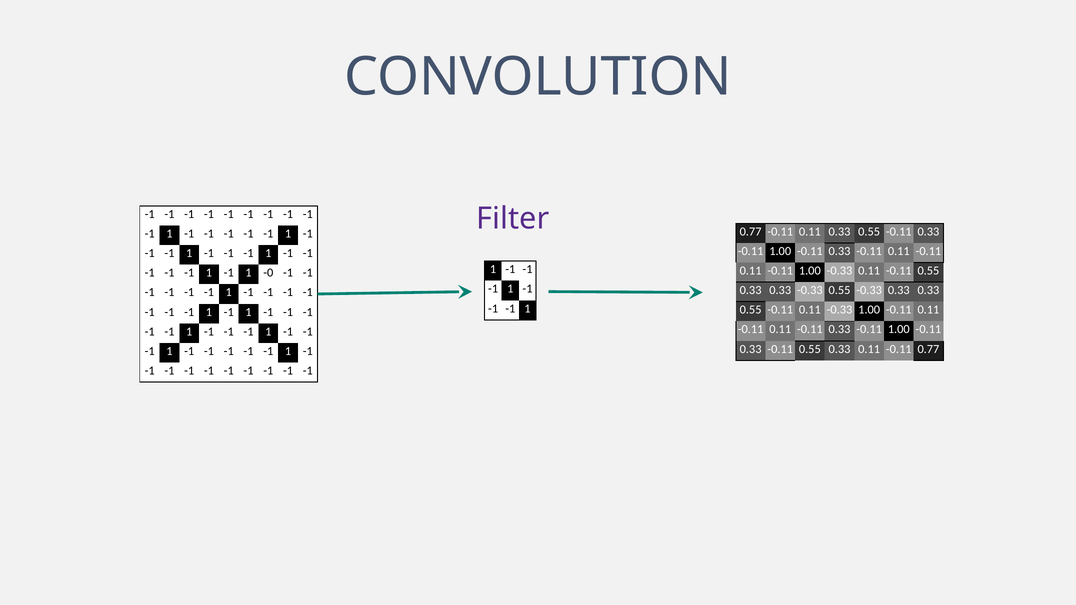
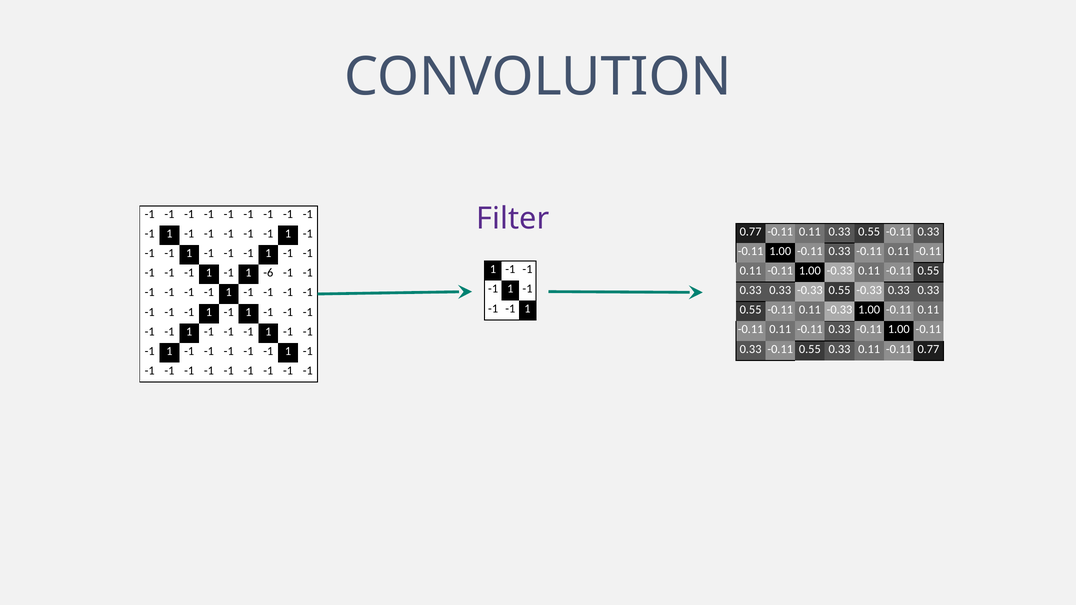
-0: -0 -> -6 (268, 273)
